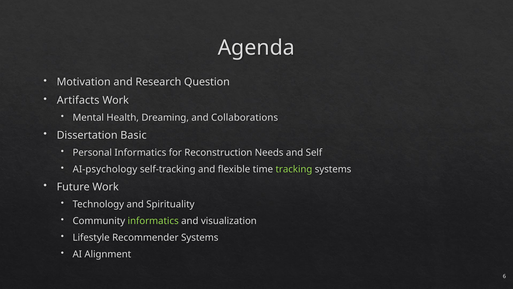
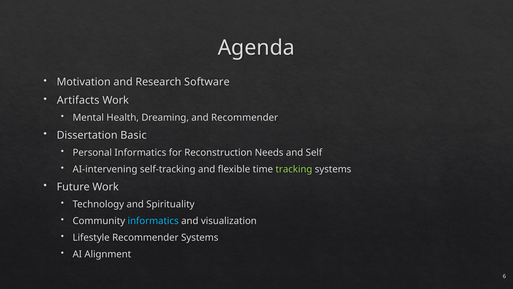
Question: Question -> Software (207, 82)
and Collaborations: Collaborations -> Recommender (245, 117)
AI-psychology: AI-psychology -> AI-intervening (105, 169)
informatics colour: light green -> light blue (153, 221)
